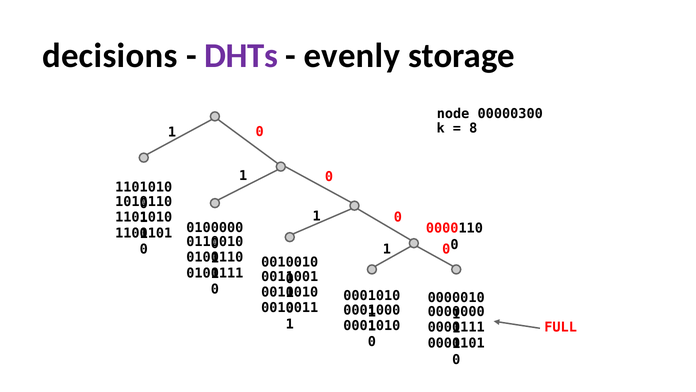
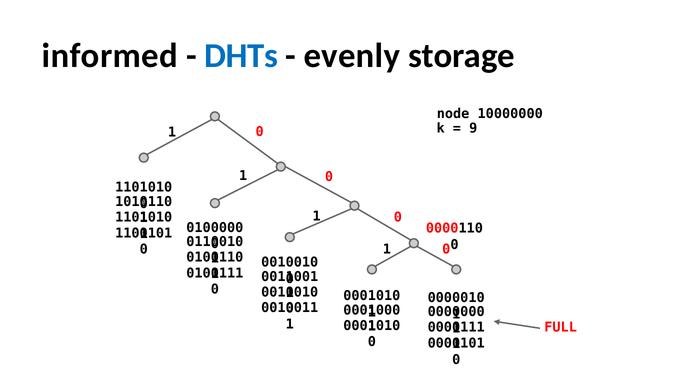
decisions: decisions -> informed (110, 56)
DHTs colour: purple -> blue (241, 56)
00000300: 00000300 -> 10000000 (510, 114)
8: 8 -> 9 (473, 128)
